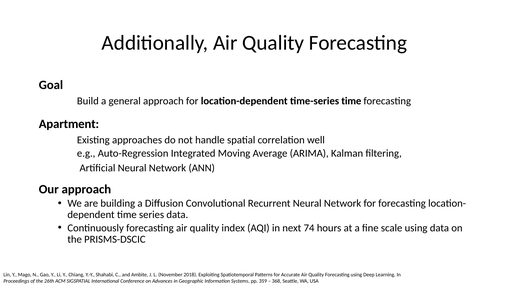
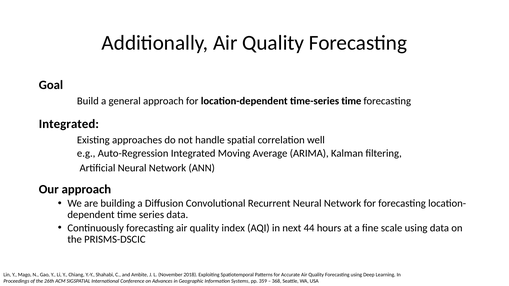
Apartment: Apartment -> Integrated (69, 124)
74: 74 -> 44 (309, 228)
